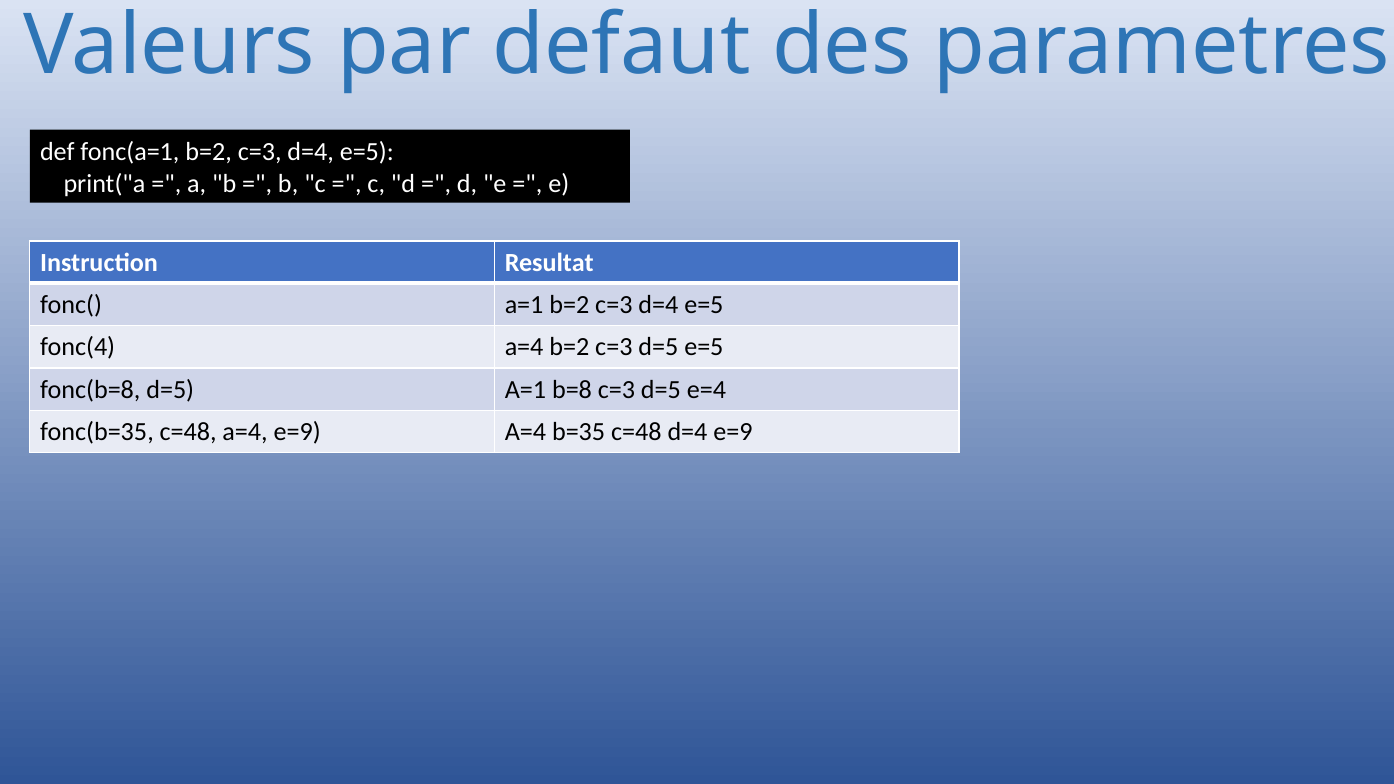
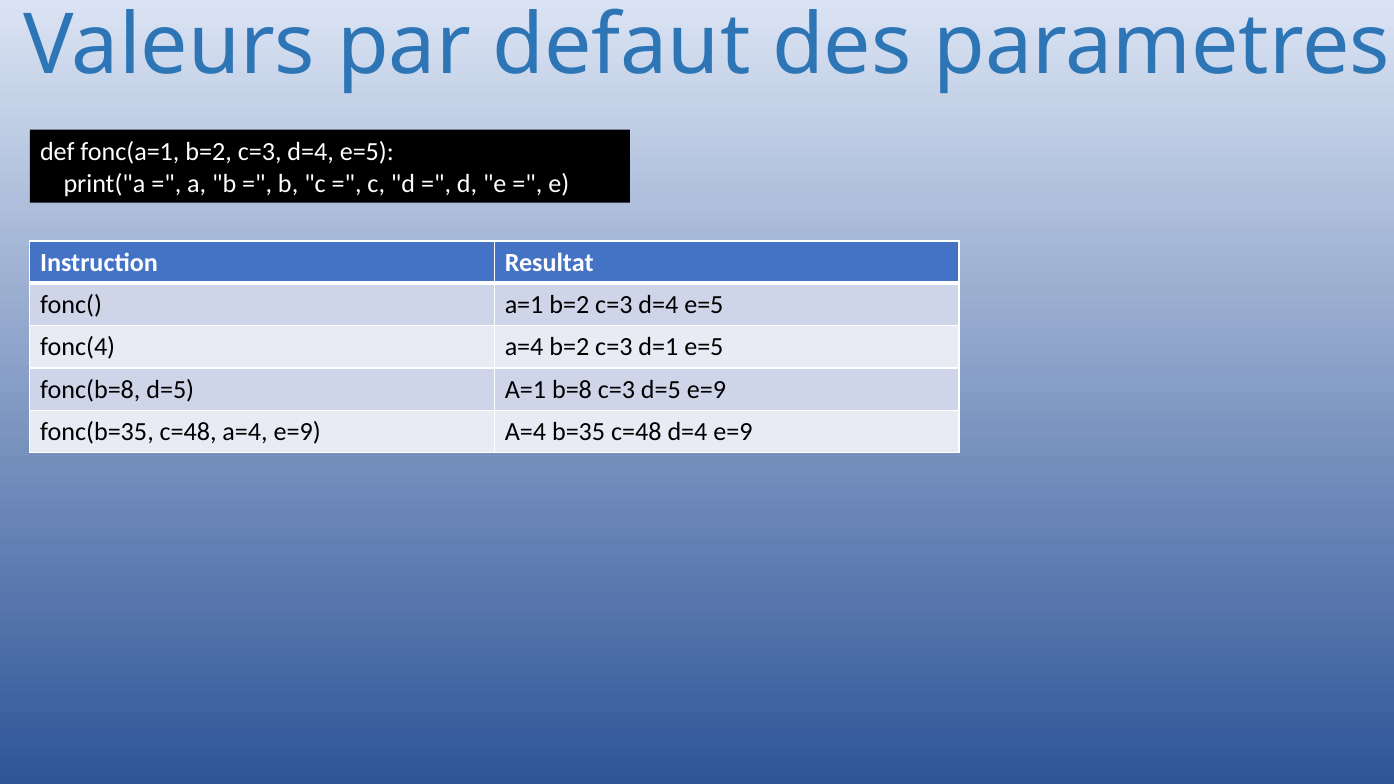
b=2 c=3 d=5: d=5 -> d=1 (658, 347)
d=5 e=4: e=4 -> e=9 (706, 390)
